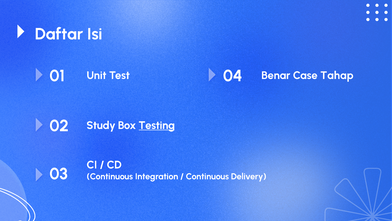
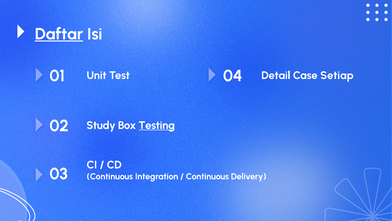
Daftar underline: none -> present (59, 34)
Benar: Benar -> Detail (276, 75)
Tahap: Tahap -> Setiap (337, 75)
